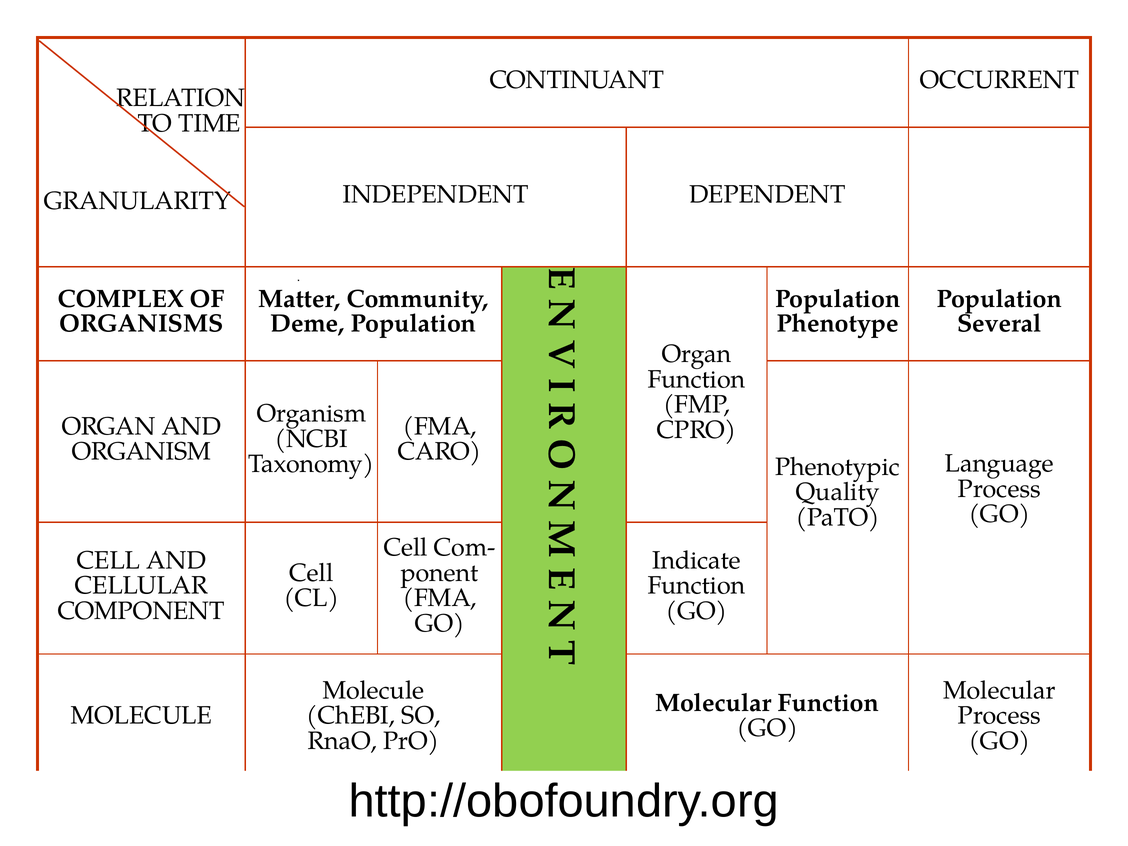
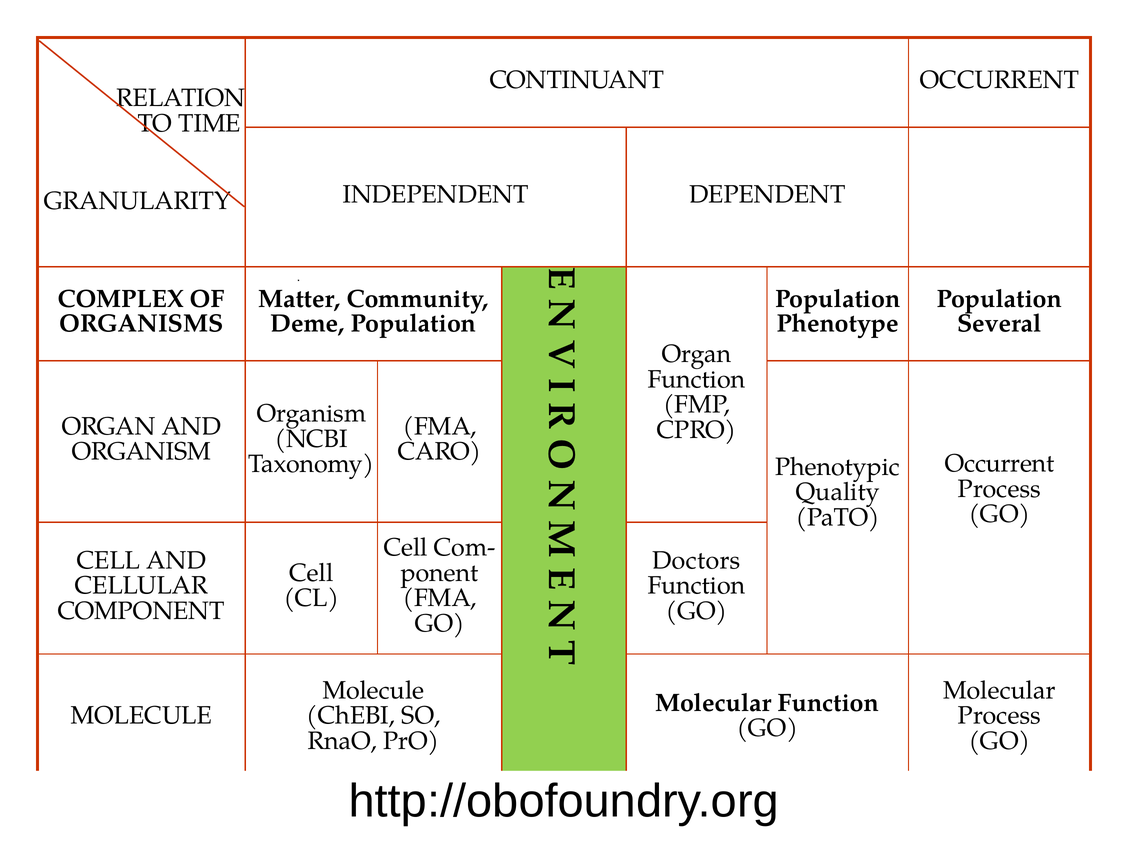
Language: Language -> Occurrent (1000, 464)
Indicate: Indicate -> Doctors (696, 560)
